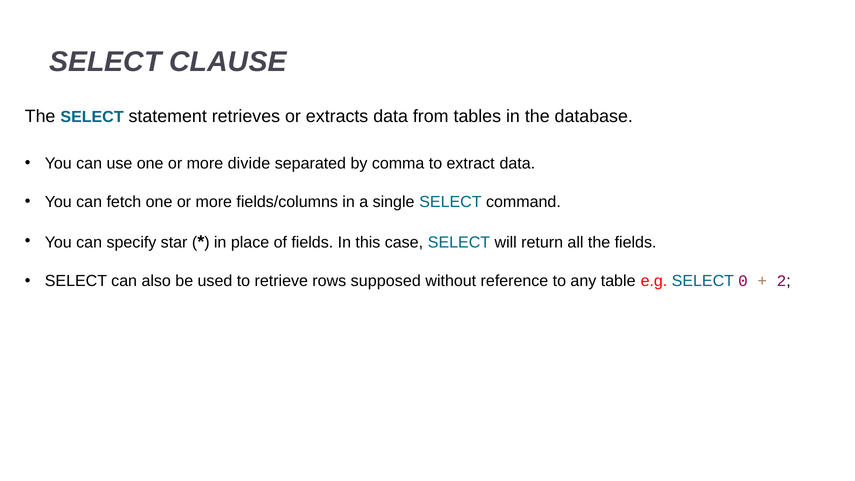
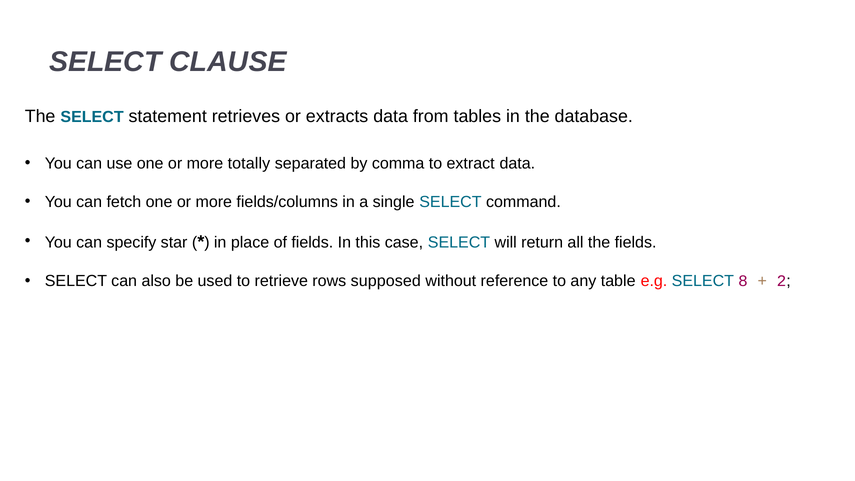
divide: divide -> totally (249, 163)
0: 0 -> 8 (743, 281)
